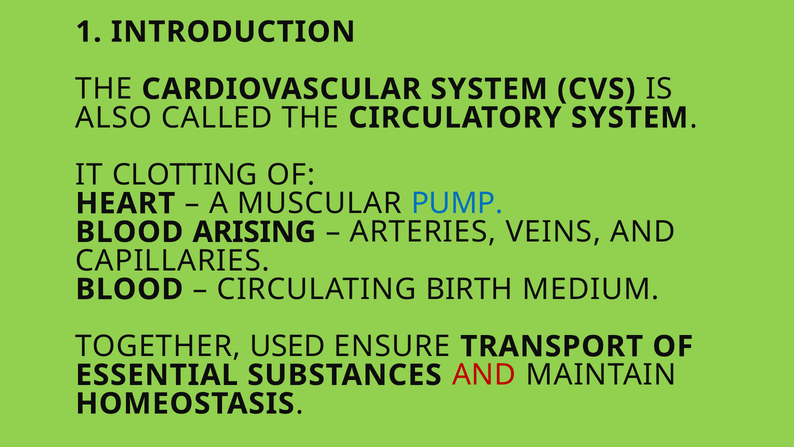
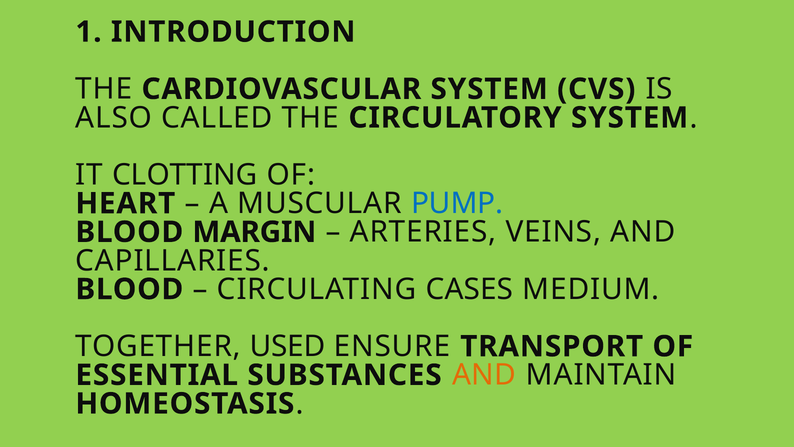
ARISING: ARISING -> MARGIN (254, 232)
BIRTH: BIRTH -> CASES (469, 289)
AND colour: red -> orange (484, 375)
